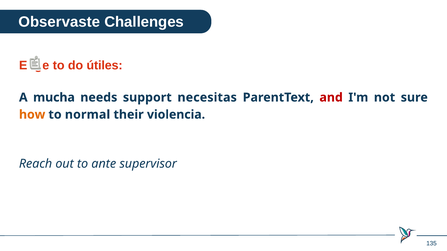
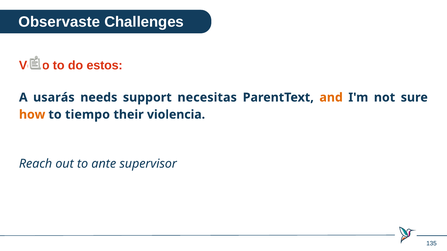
Elige: Elige -> Verlo (34, 66)
útiles: útiles -> estos (105, 66)
mucha: mucha -> usarás (54, 98)
and colour: red -> orange (331, 98)
normal: normal -> tiempo (88, 115)
